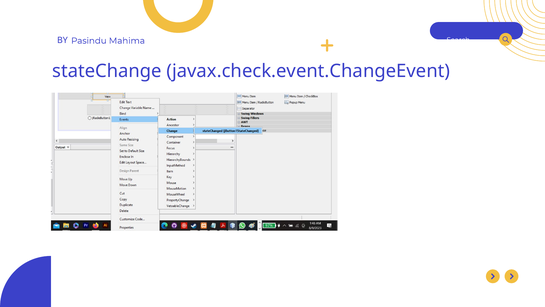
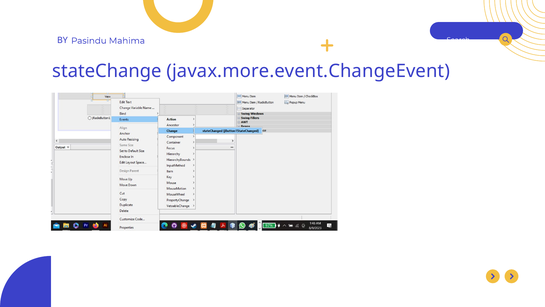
javax.check.event.ChangeEvent: javax.check.event.ChangeEvent -> javax.more.event.ChangeEvent (308, 71)
